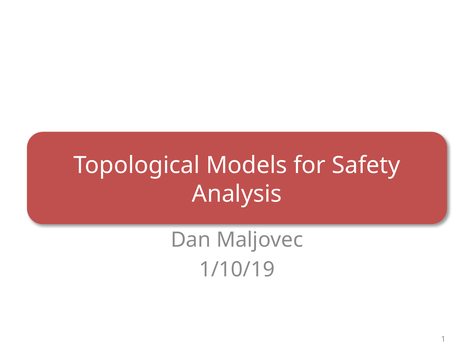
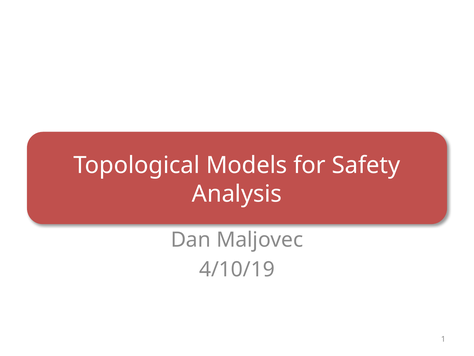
1/10/19: 1/10/19 -> 4/10/19 (237, 269)
